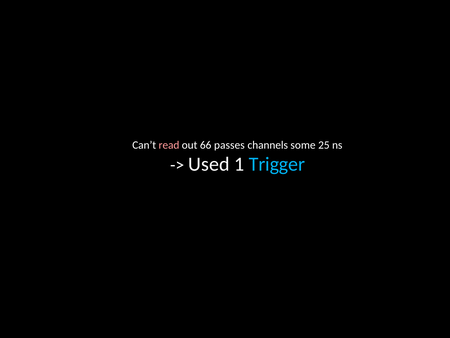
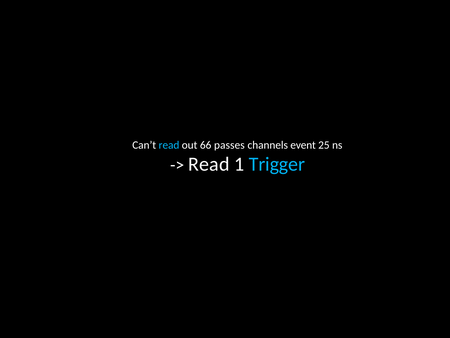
read colour: pink -> light blue (169, 145)
some: some -> event (303, 145)
Used: Used -> Read (209, 164)
